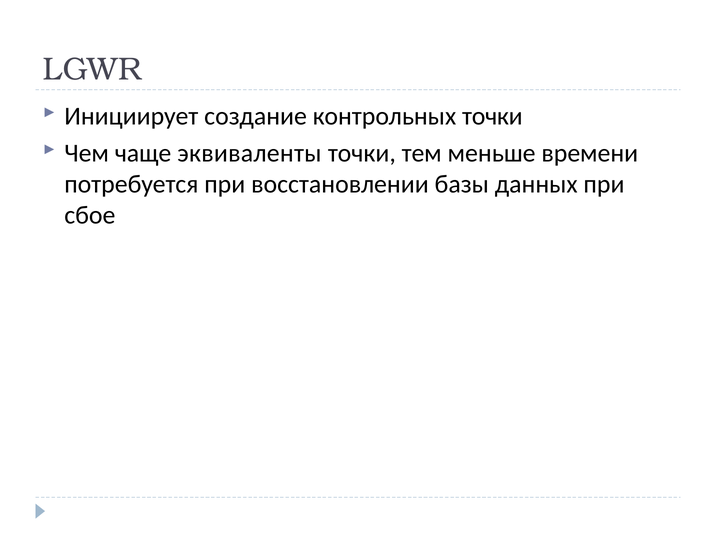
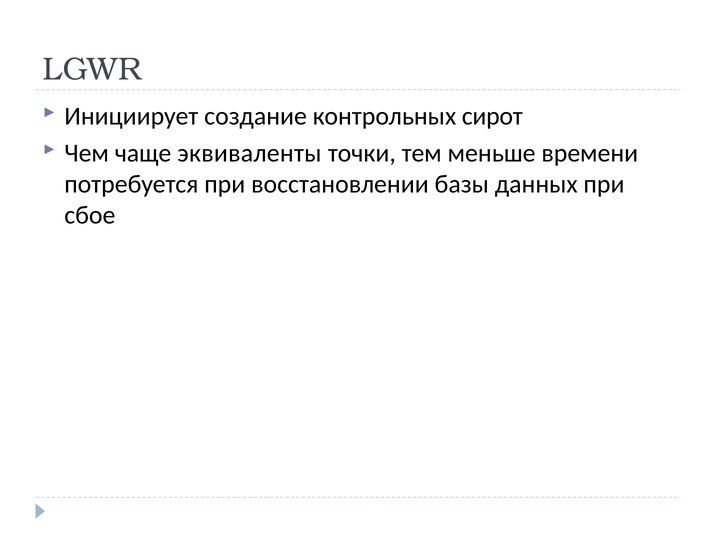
контрольных точки: точки -> сирот (492, 116)
